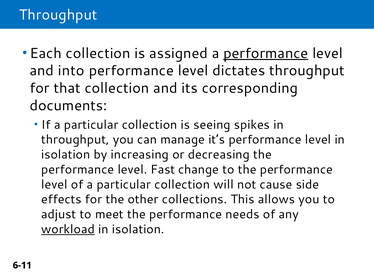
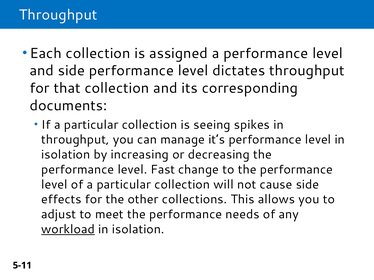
performance underline: present -> none (266, 53)
and into: into -> side (71, 71)
6-11: 6-11 -> 5-11 (22, 266)
